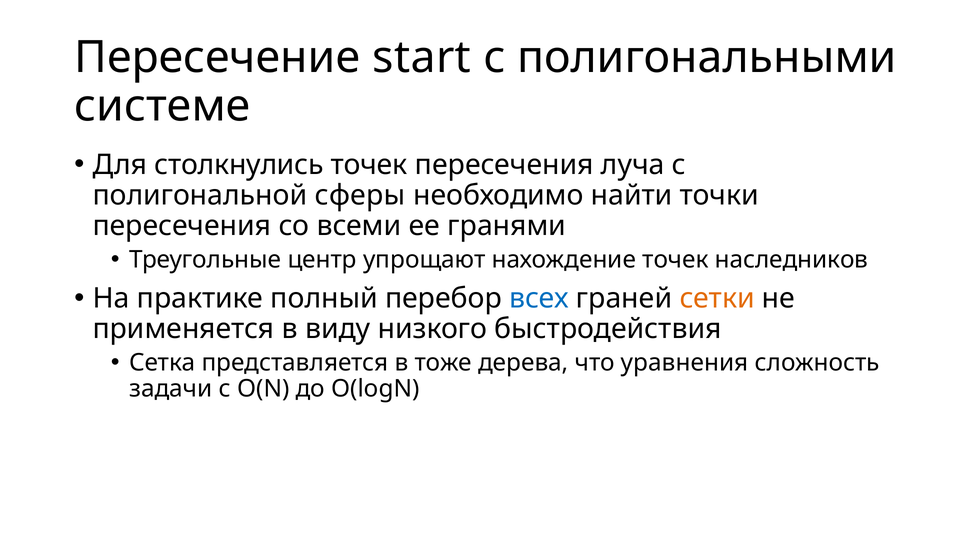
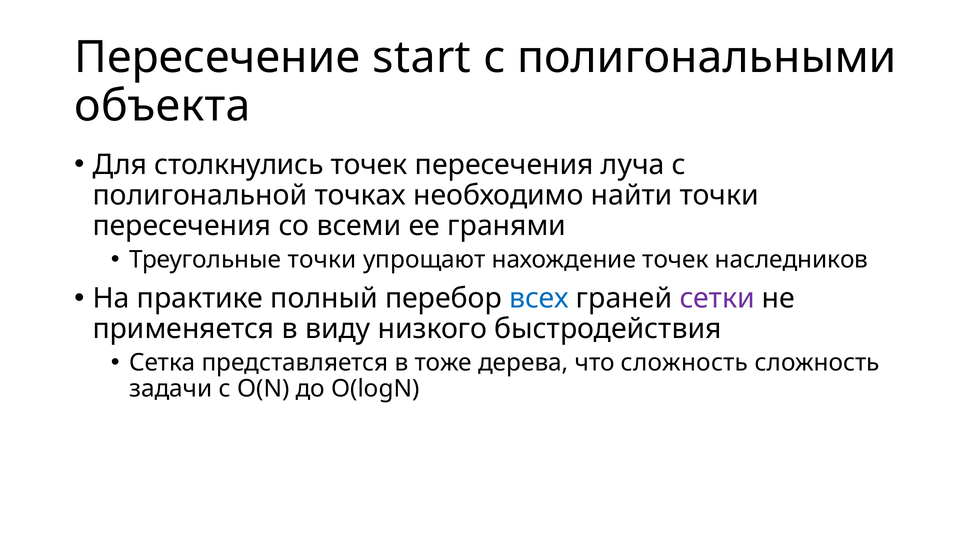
системе: системе -> объекта (162, 106)
сферы: сферы -> точках (360, 196)
Треугольные центр: центр -> точки (322, 260)
сетки colour: orange -> purple (717, 299)
что уравнения: уравнения -> сложность (685, 363)
